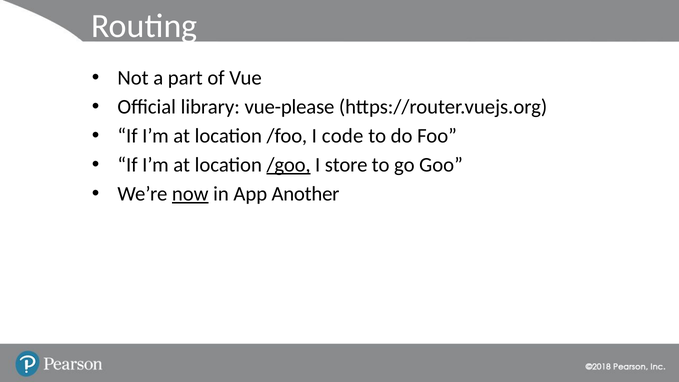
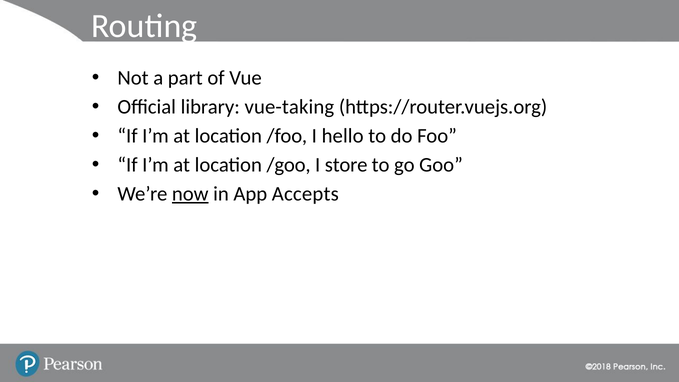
vue-please: vue-please -> vue-taking (289, 107)
code: code -> hello (343, 136)
/goo underline: present -> none (289, 165)
Another: Another -> Accepts (305, 194)
